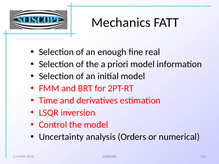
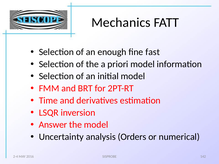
real: real -> fast (153, 52)
Control: Control -> Answer (53, 125)
